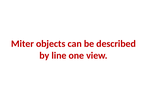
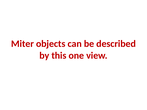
line: line -> this (59, 56)
